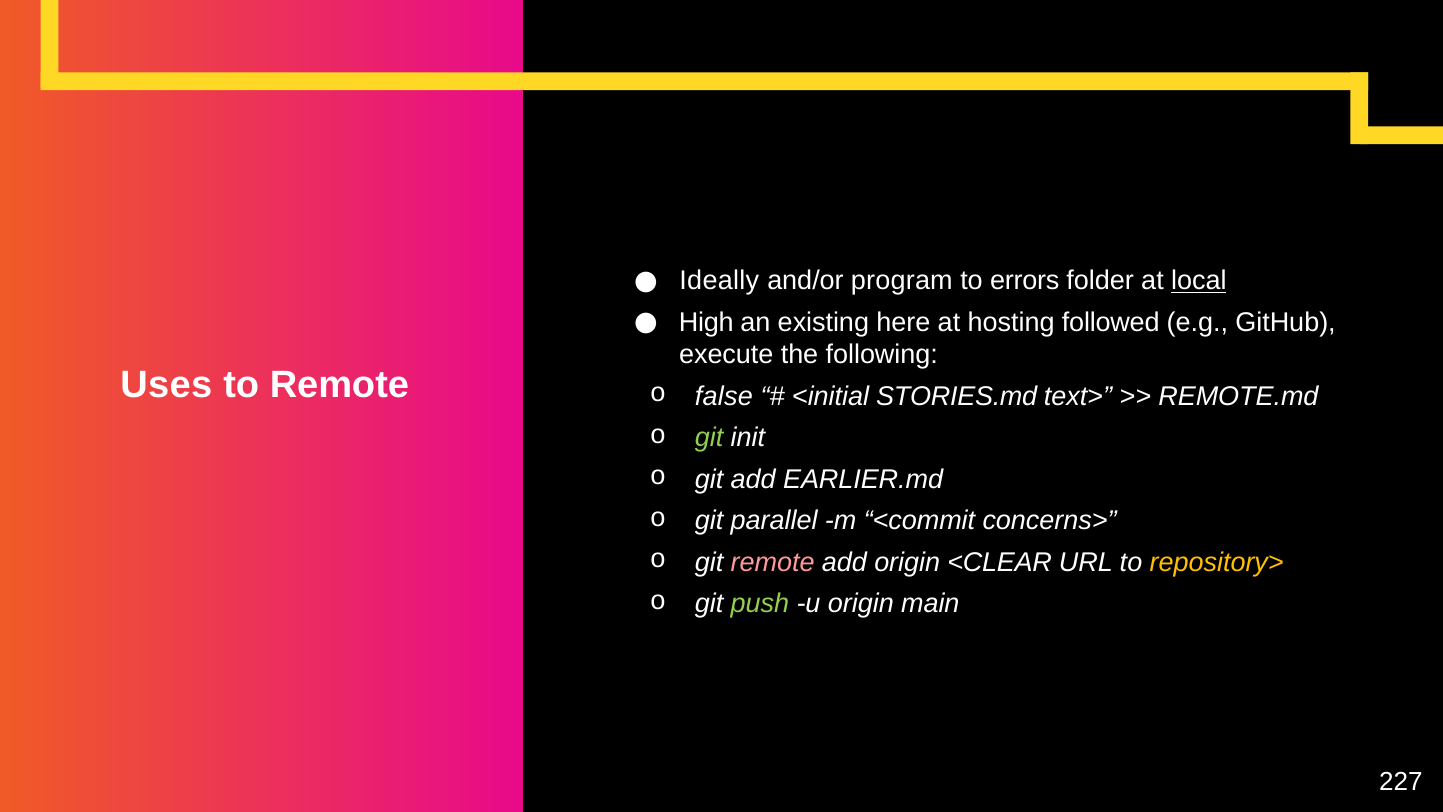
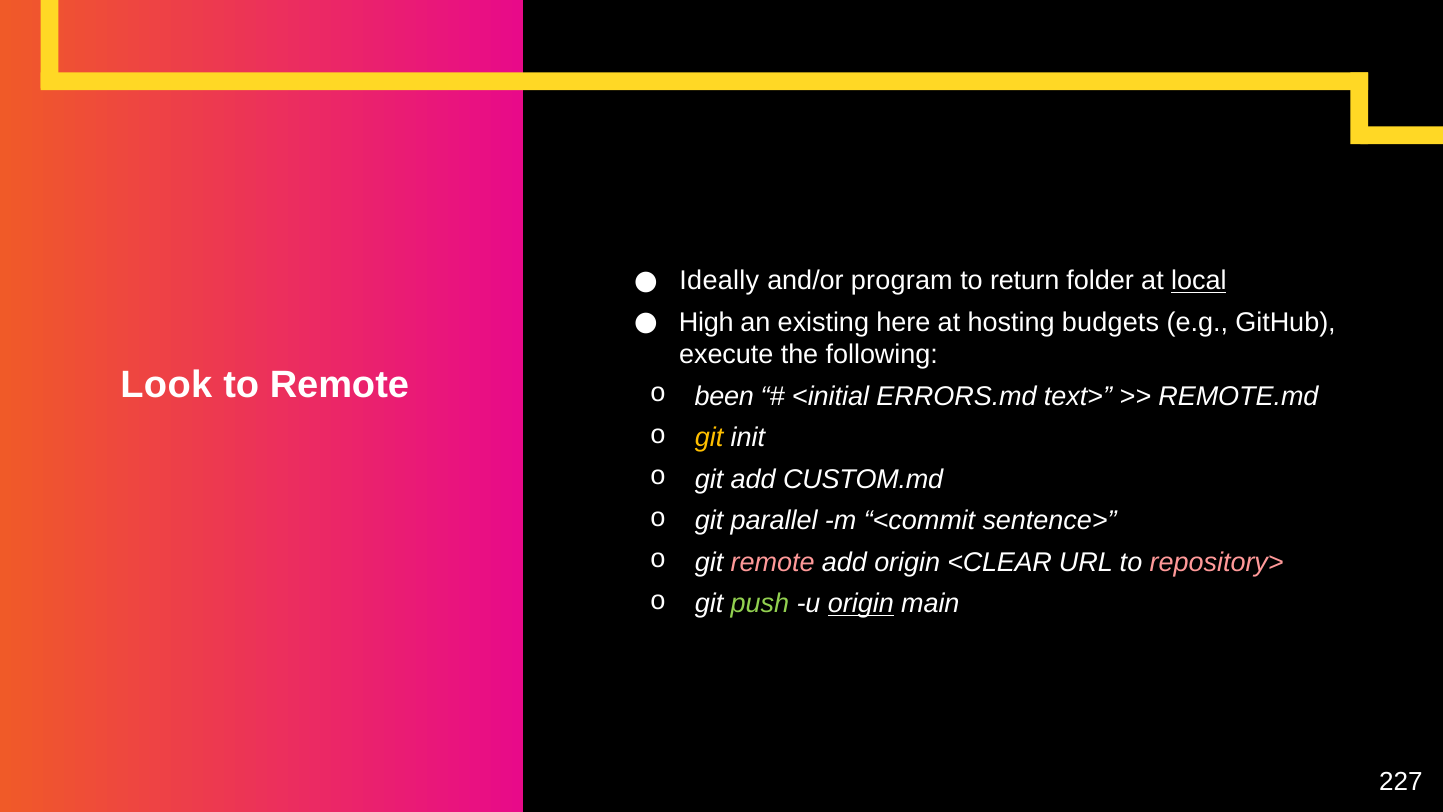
errors: errors -> return (1025, 281)
followed: followed -> budgets (1111, 322)
Uses: Uses -> Look (166, 385)
false: false -> been (724, 396)
STORIES.md: STORIES.md -> ERRORS.md (957, 396)
git colour: light green -> yellow (709, 438)
EARLIER.md: EARLIER.md -> CUSTOM.md (863, 479)
concerns>: concerns> -> sentence> (1050, 521)
repository> colour: yellow -> pink (1217, 562)
origin underline: none -> present (861, 604)
